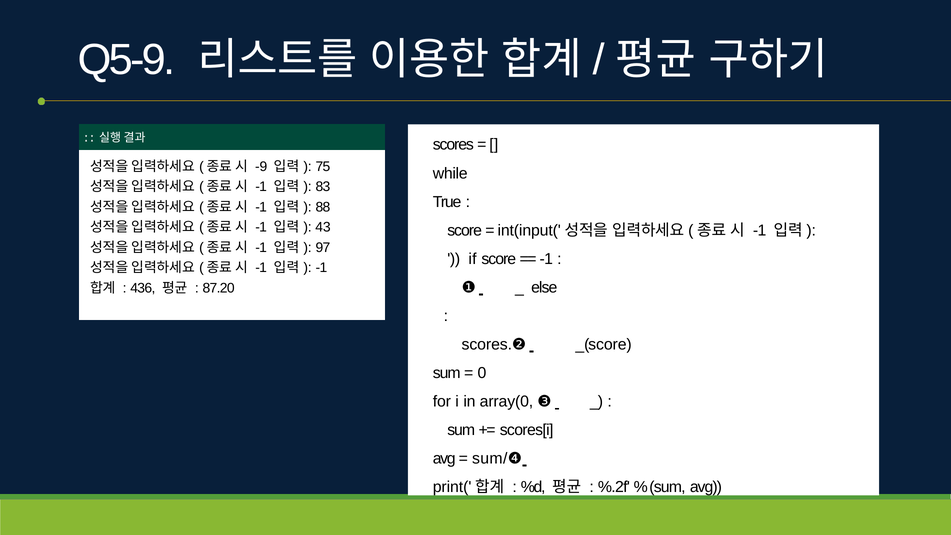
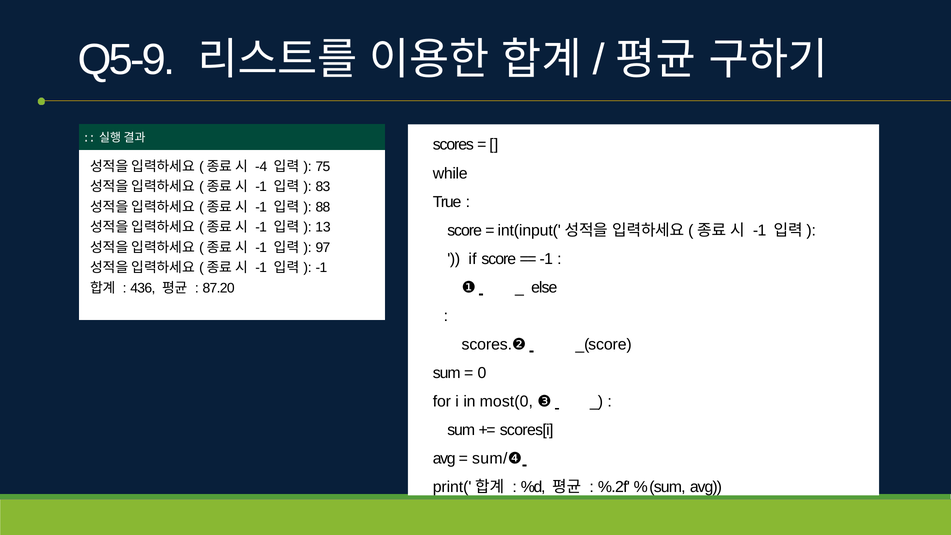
-9: -9 -> -4 (261, 167)
43: 43 -> 13 (323, 227)
array(0: array(0 -> most(0 (506, 401)
